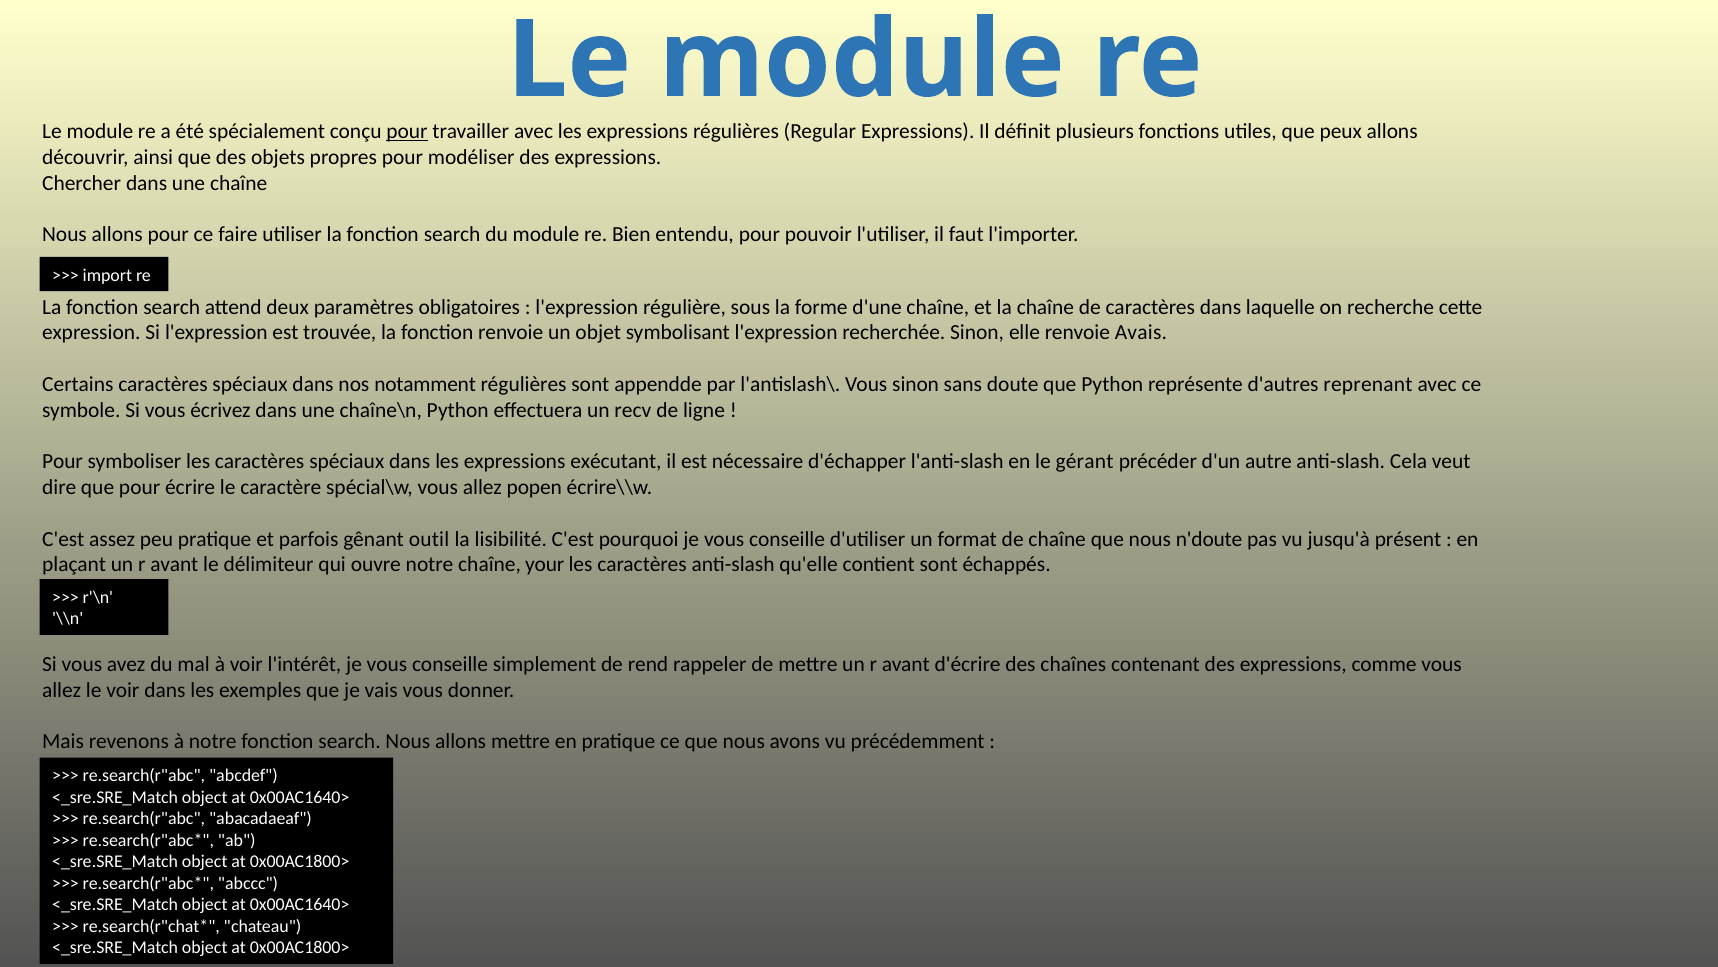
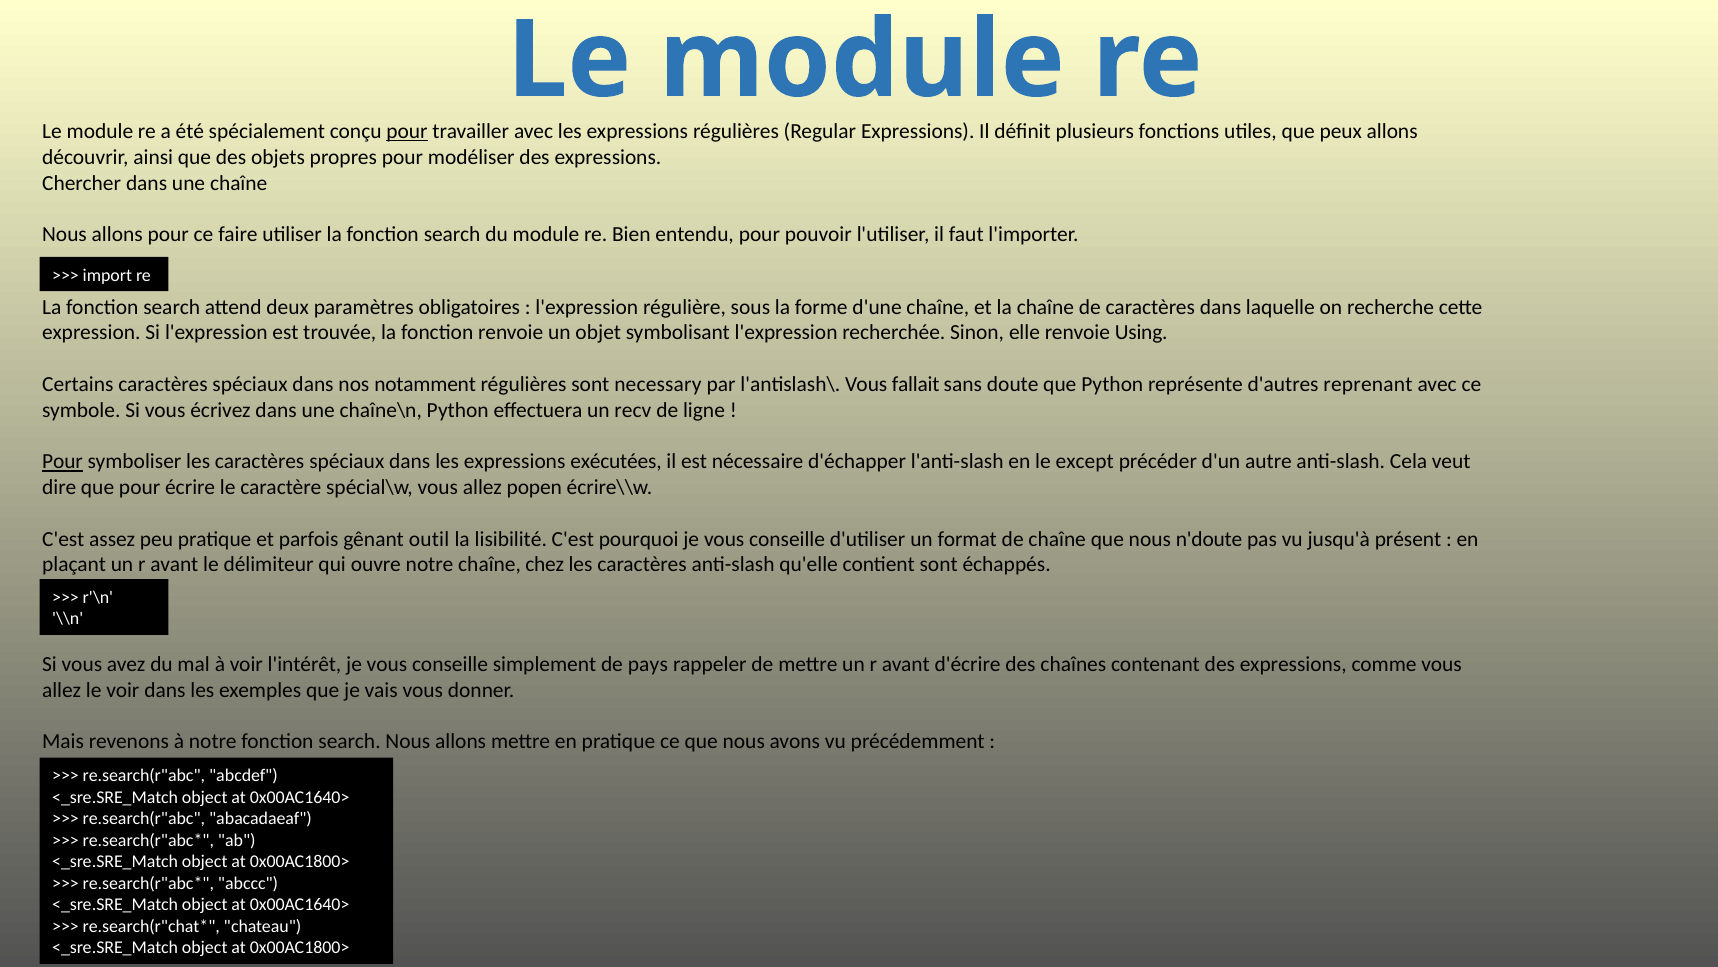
Avais: Avais -> Using (1141, 333)
appendde: appendde -> necessary (658, 384)
Vous sinon: sinon -> fallait (916, 384)
Pour underline: none -> present (63, 461)
exécutant: exécutant -> exécutées (616, 461)
gérant: gérant -> except (1085, 461)
your: your -> chez (545, 565)
rend: rend -> pays (648, 664)
